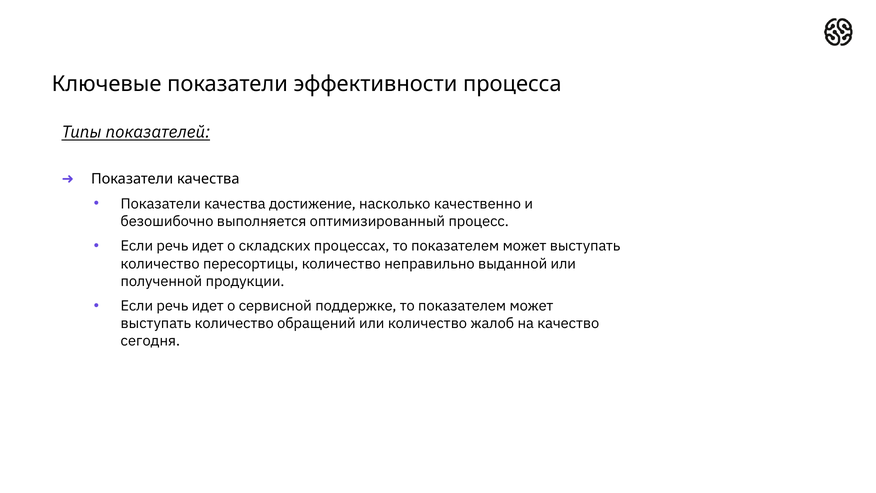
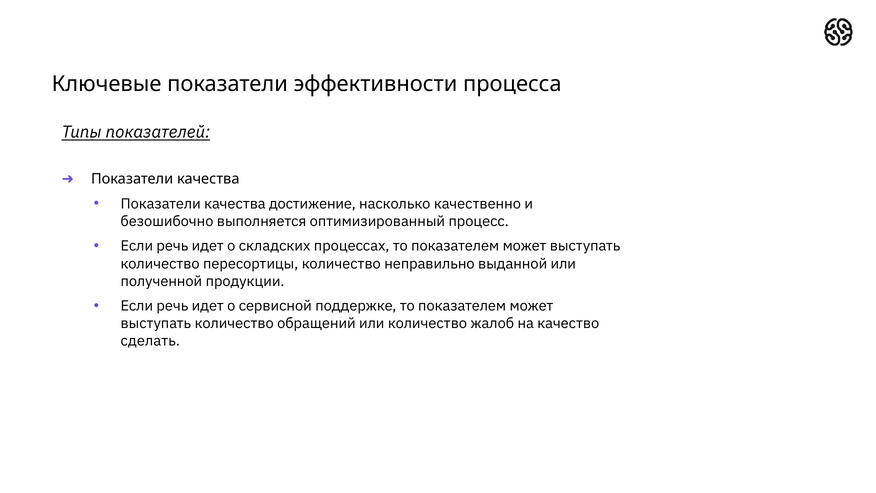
сегодня: сегодня -> сделать (150, 341)
